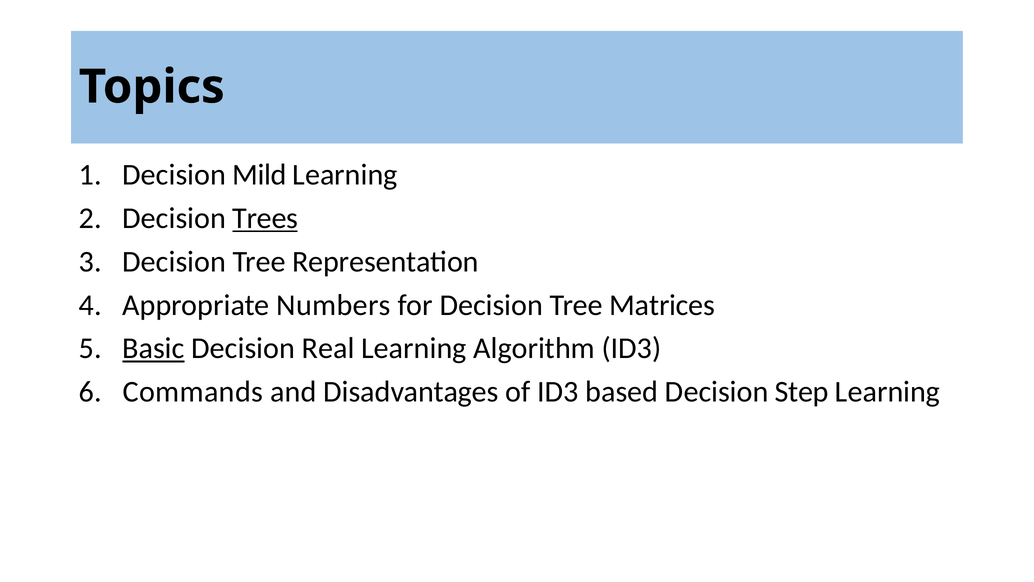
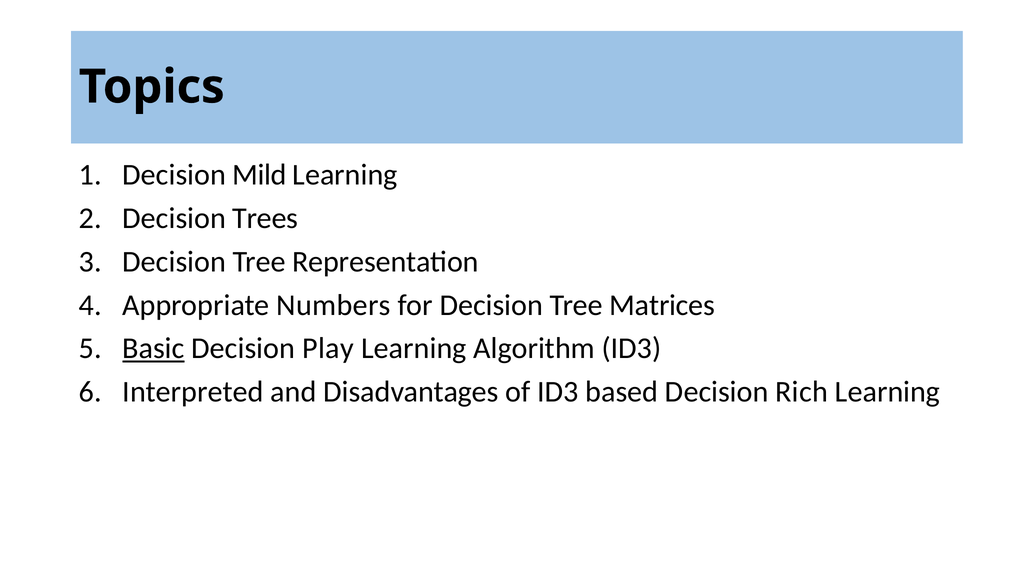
Trees underline: present -> none (265, 218)
Real: Real -> Play (328, 348)
Commands: Commands -> Interpreted (193, 392)
Step: Step -> Rich (802, 392)
